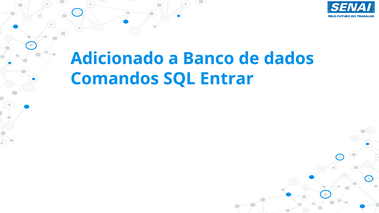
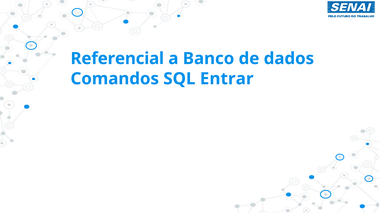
Adicionado: Adicionado -> Referencial (117, 59)
